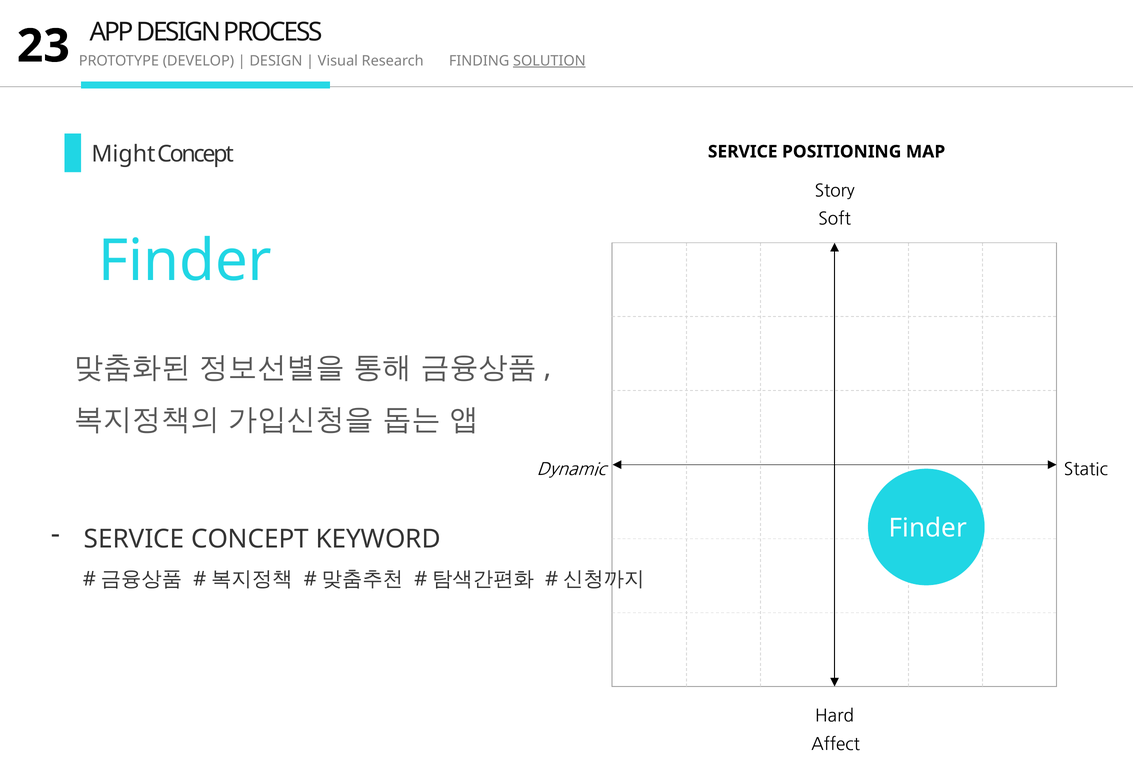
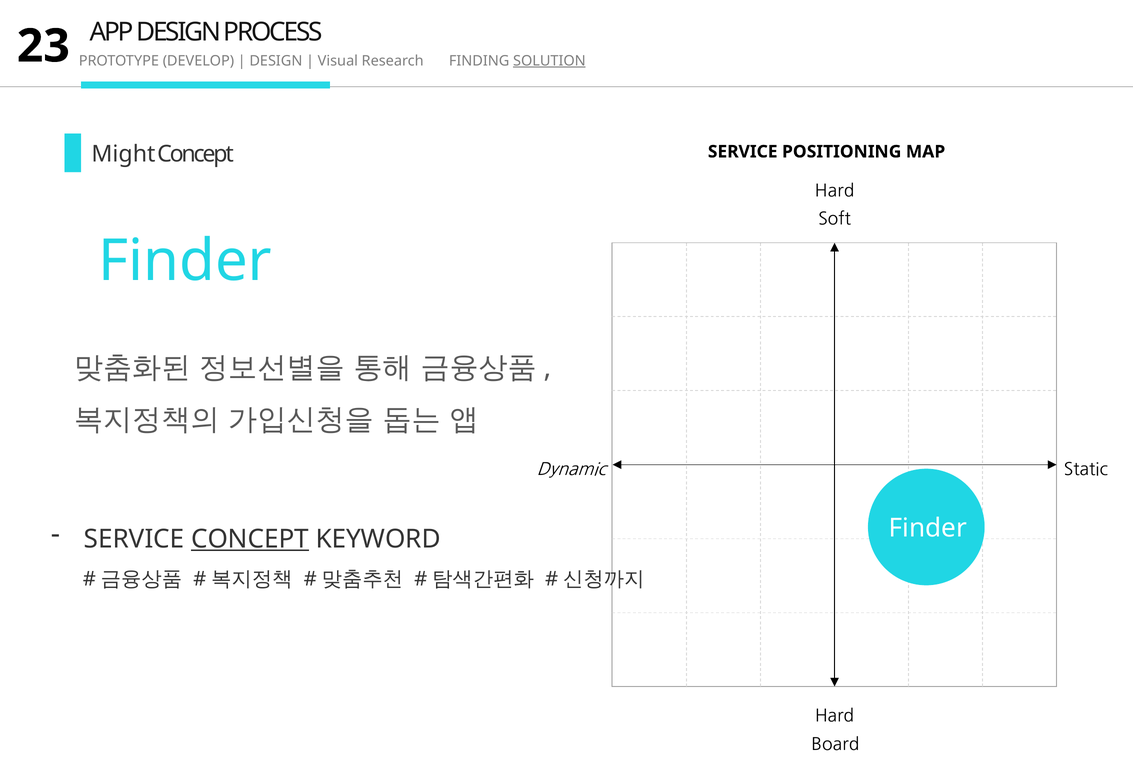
Story: Story -> Hard (835, 191)
CONCEPT underline: none -> present (250, 539)
Affect: Affect -> Board (835, 745)
